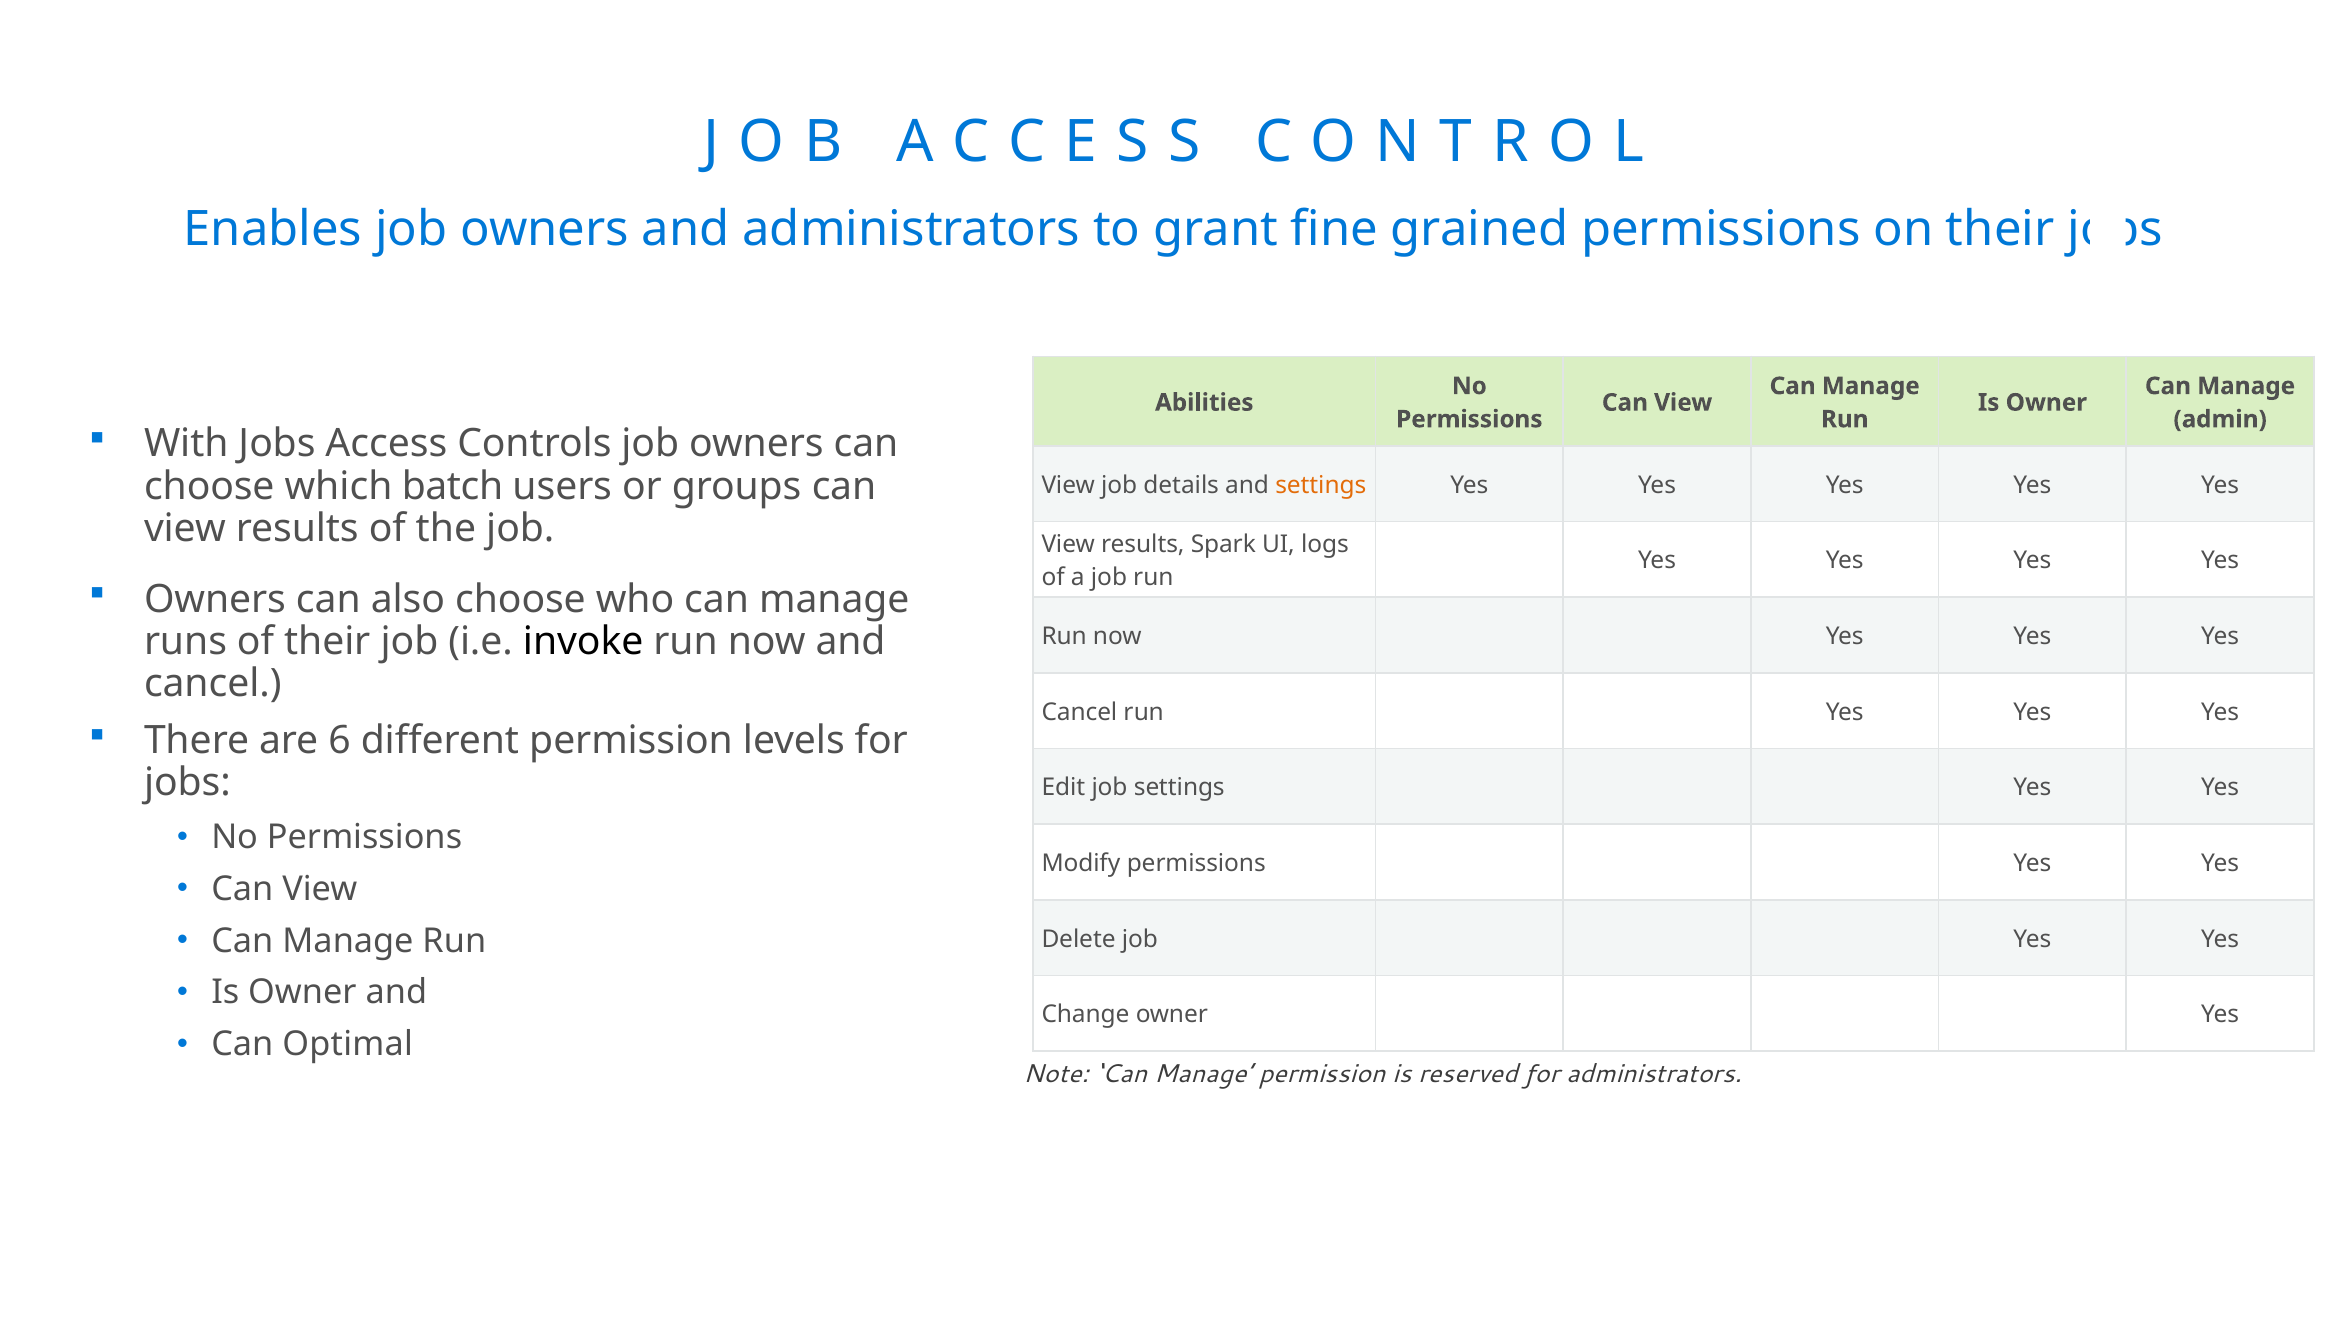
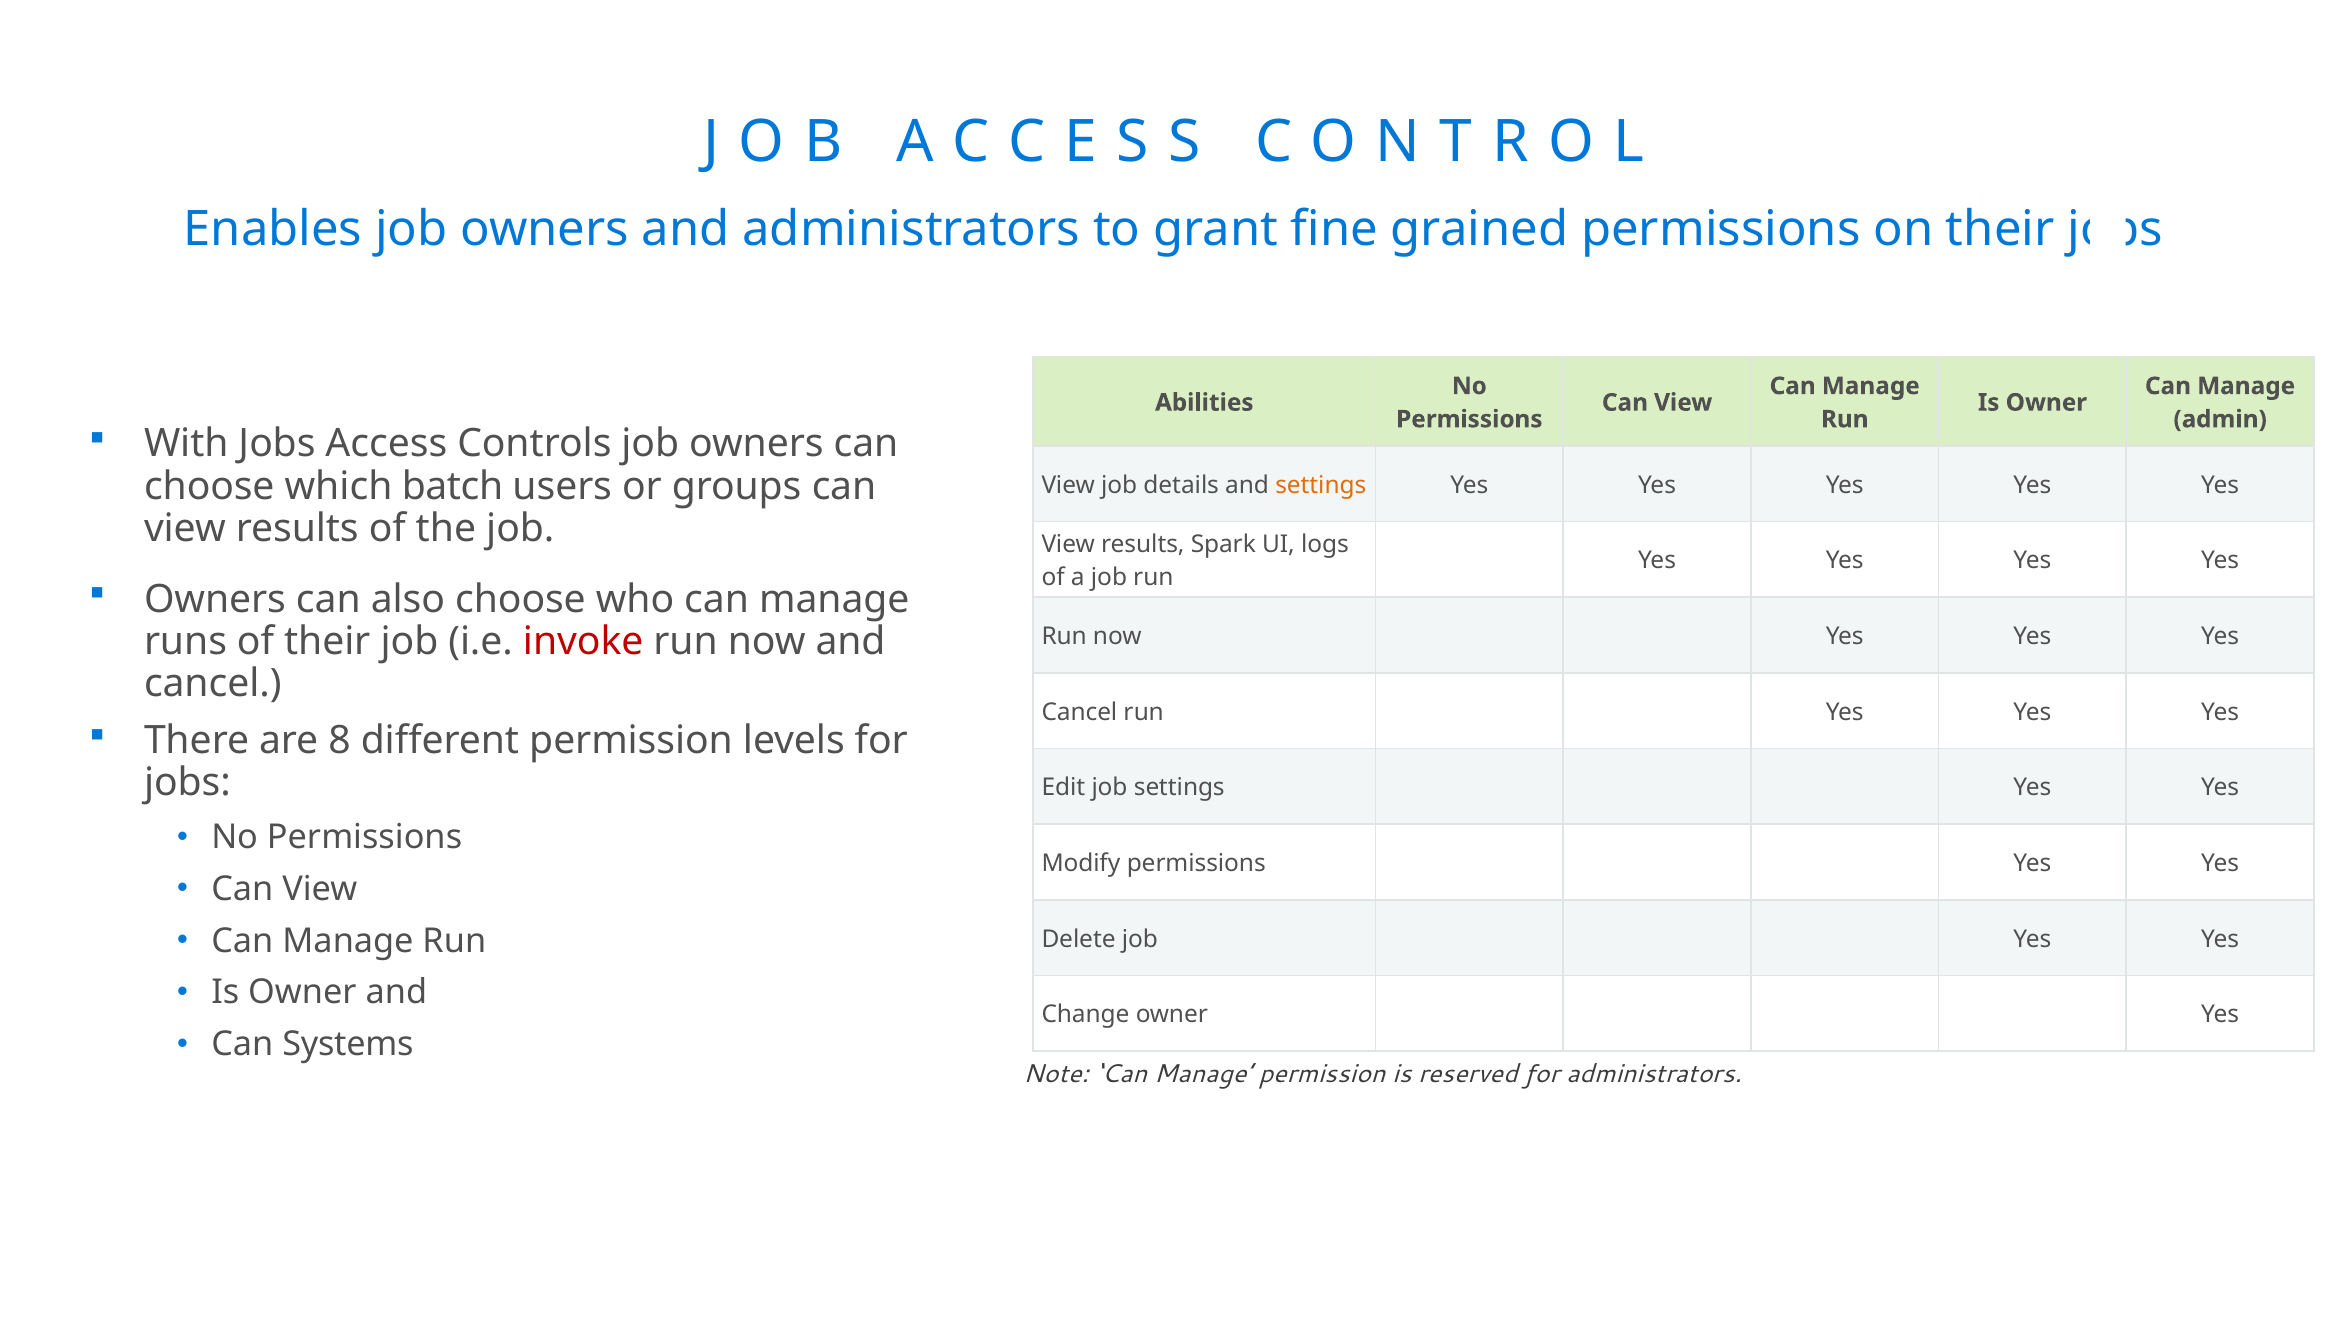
invoke colour: black -> red (583, 642)
6: 6 -> 8 (340, 741)
Optimal: Optimal -> Systems (348, 1044)
